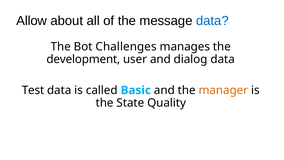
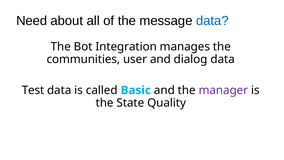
Allow: Allow -> Need (32, 21)
Challenges: Challenges -> Integration (126, 47)
development: development -> communities (83, 59)
manager colour: orange -> purple (223, 90)
